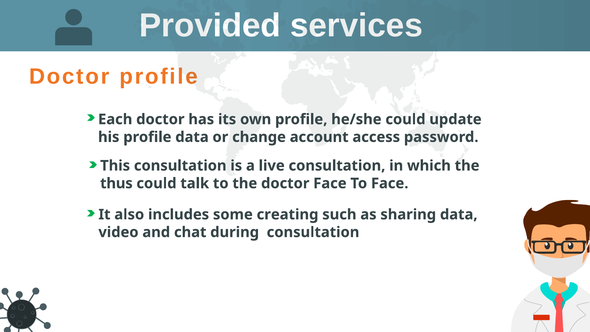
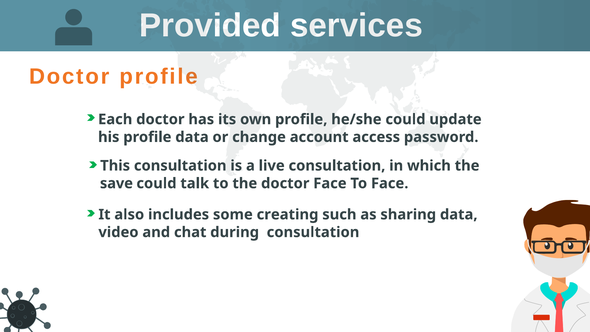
thus: thus -> save (116, 183)
